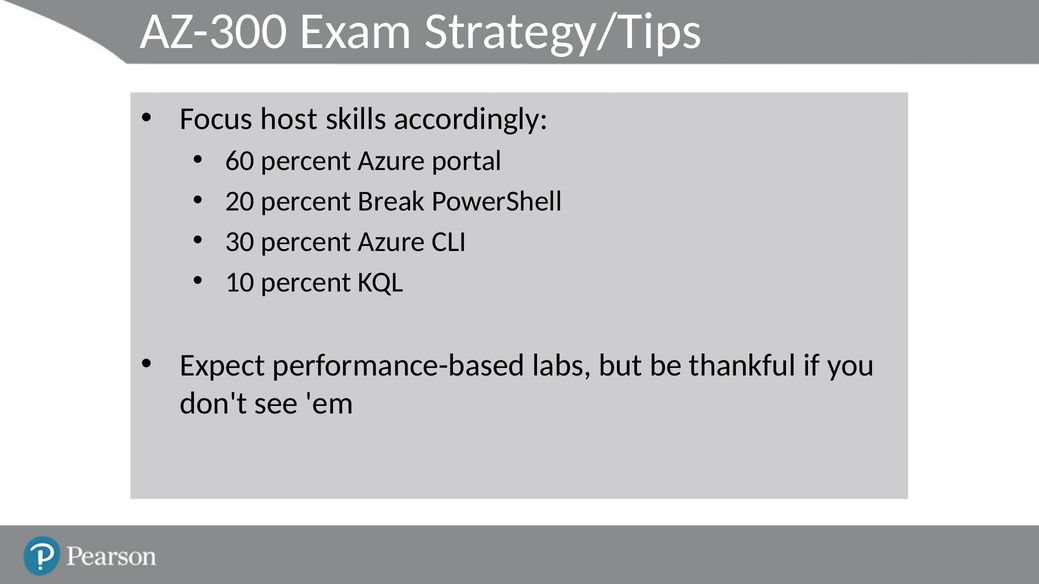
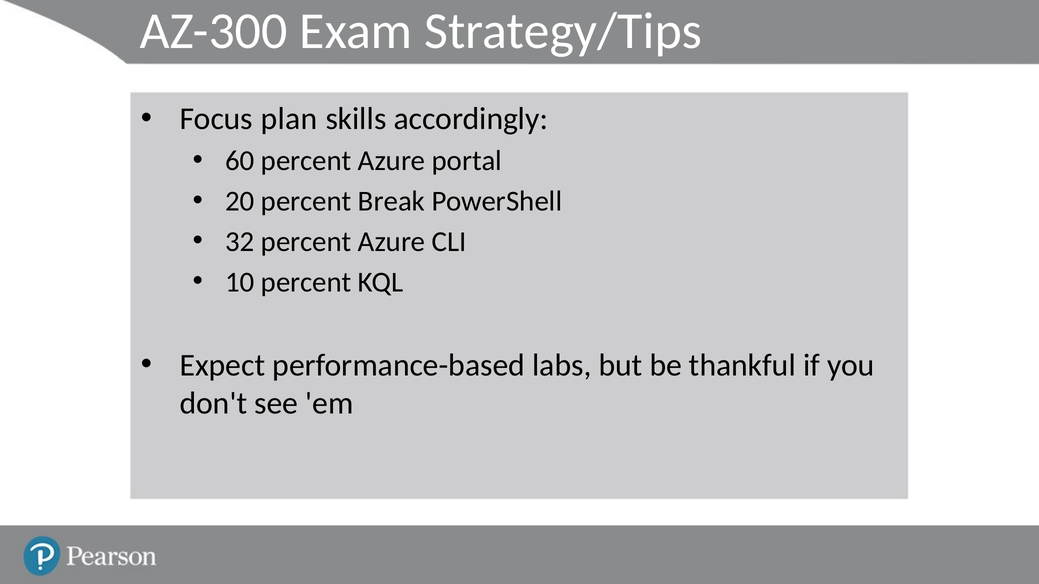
host: host -> plan (289, 119)
30: 30 -> 32 (240, 242)
